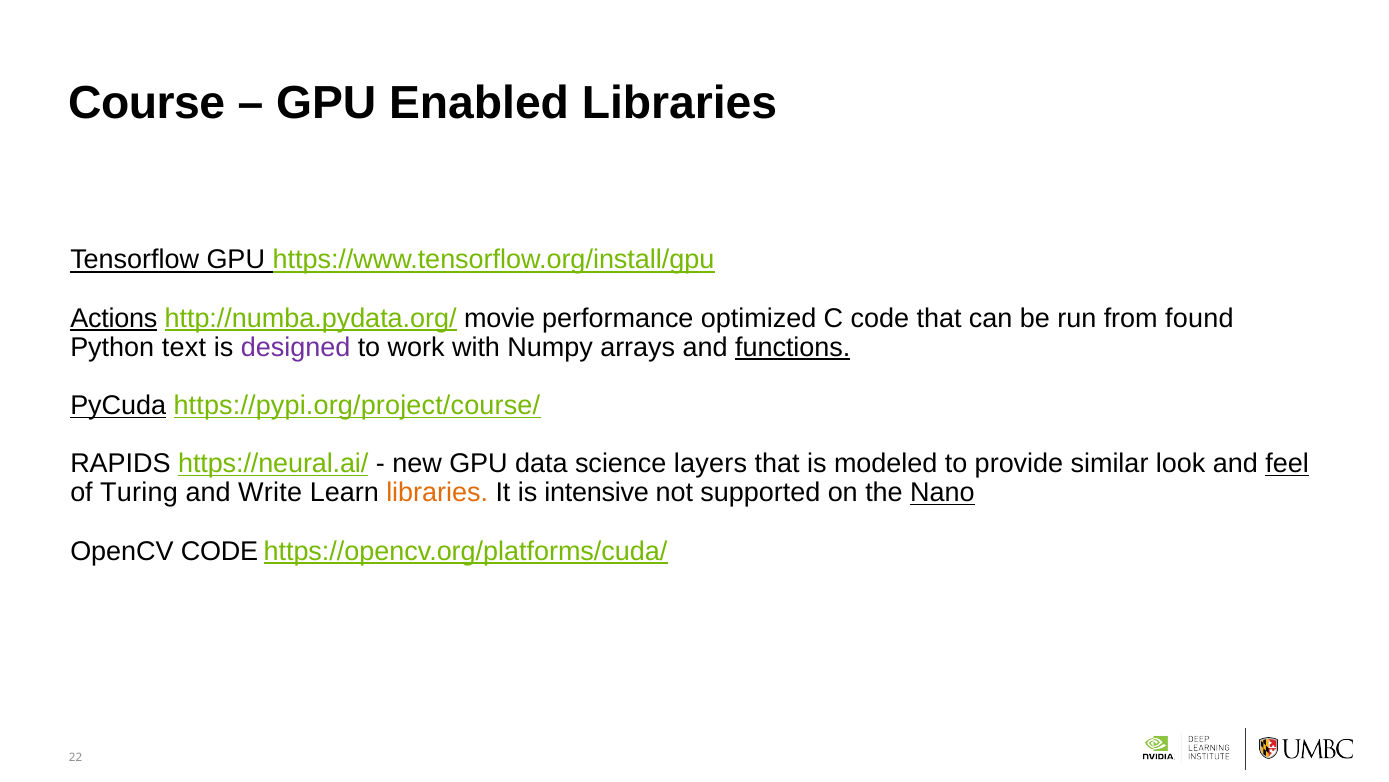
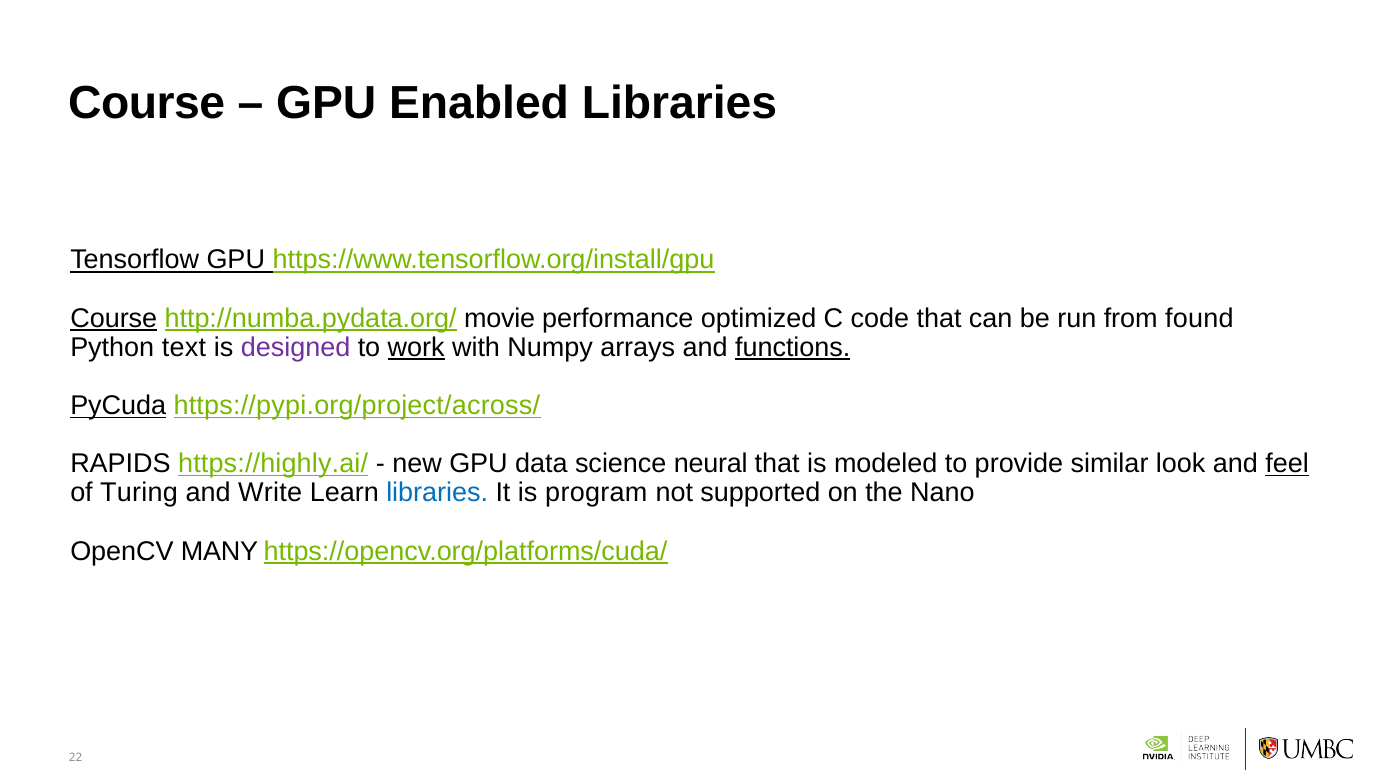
Actions: Actions -> Course (114, 318)
work underline: none -> present (416, 347)
https://pypi.org/project/course/: https://pypi.org/project/course/ -> https://pypi.org/project/across/ (357, 405)
https://neural.ai/: https://neural.ai/ -> https://highly.ai/ (273, 463)
layers: layers -> neural (711, 463)
libraries colour: orange -> blue (437, 492)
intensive: intensive -> program (596, 492)
Nano underline: present -> none (942, 492)
OpenCV CODE: CODE -> MANY (219, 551)
